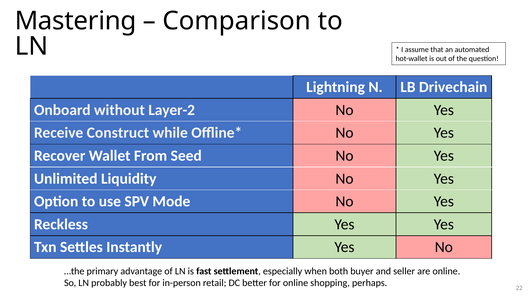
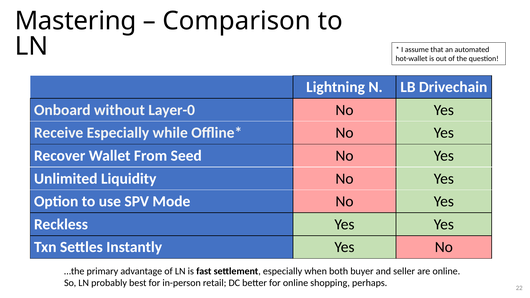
Layer-2: Layer-2 -> Layer-0 (172, 110)
Receive Construct: Construct -> Especially (118, 133)
